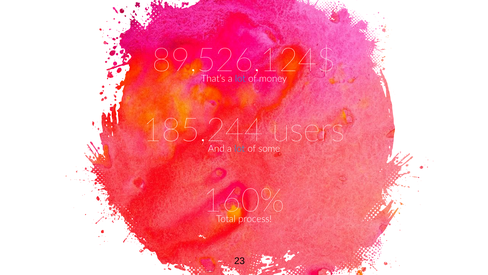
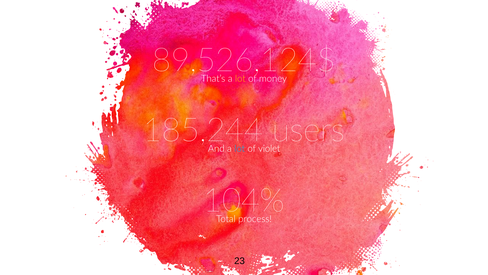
lot colour: light blue -> yellow (240, 78)
some: some -> violet (269, 149)
160%: 160% -> 104% (244, 201)
